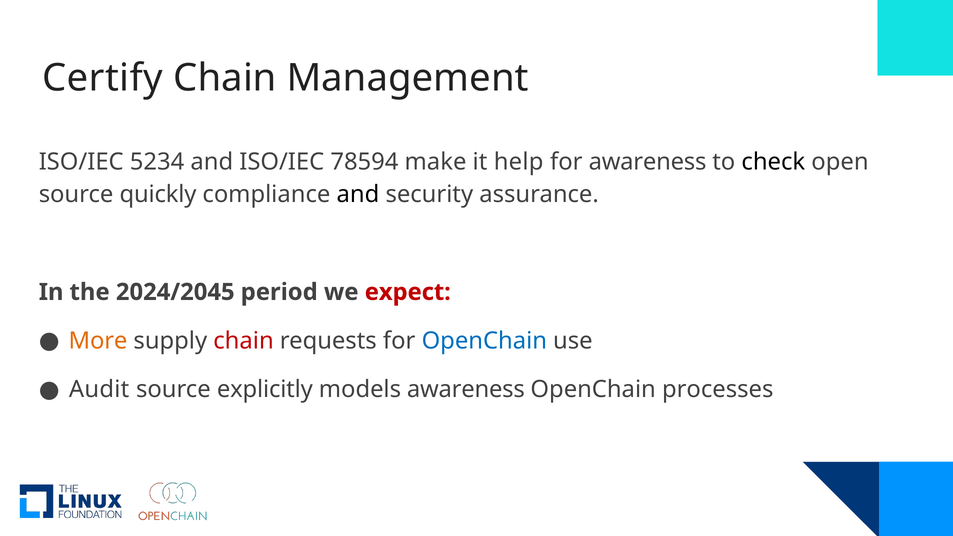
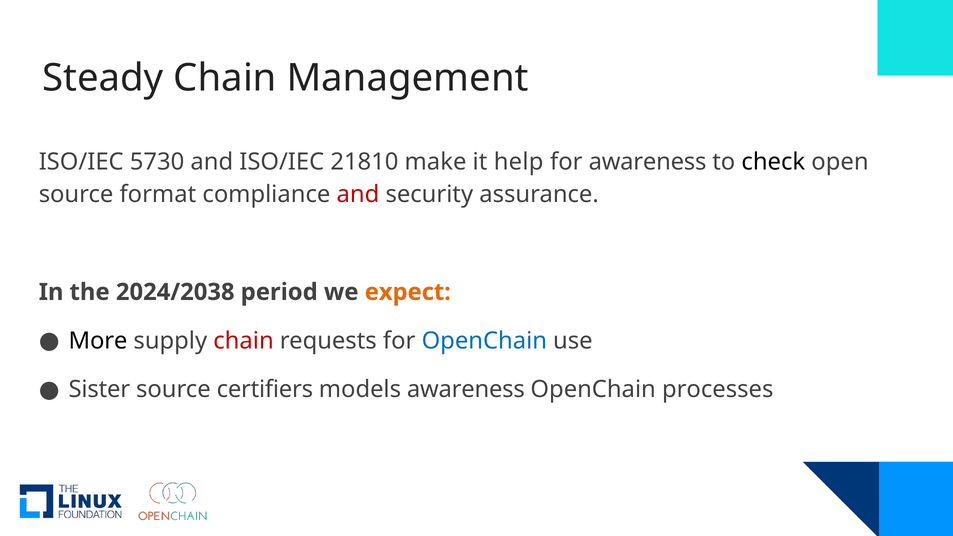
Certify: Certify -> Steady (103, 78)
5234: 5234 -> 5730 (157, 162)
78594: 78594 -> 21810 (364, 162)
quickly: quickly -> format (158, 195)
and colour: black -> red (358, 195)
2024/2045: 2024/2045 -> 2024/2038 (175, 292)
expect colour: red -> orange (408, 292)
More colour: orange -> black (98, 341)
Audit: Audit -> Sister (99, 390)
explicitly: explicitly -> certifiers (265, 390)
